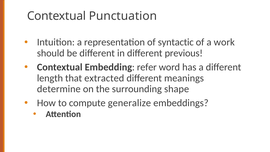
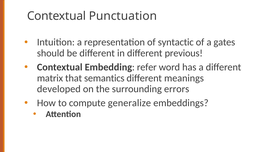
work: work -> gates (224, 42)
length: length -> matrix (50, 78)
extracted: extracted -> semantics (104, 78)
determine: determine -> developed (59, 89)
shape: shape -> errors (177, 89)
